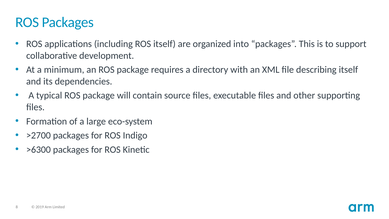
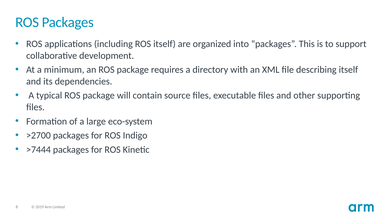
>6300: >6300 -> >7444 (39, 149)
